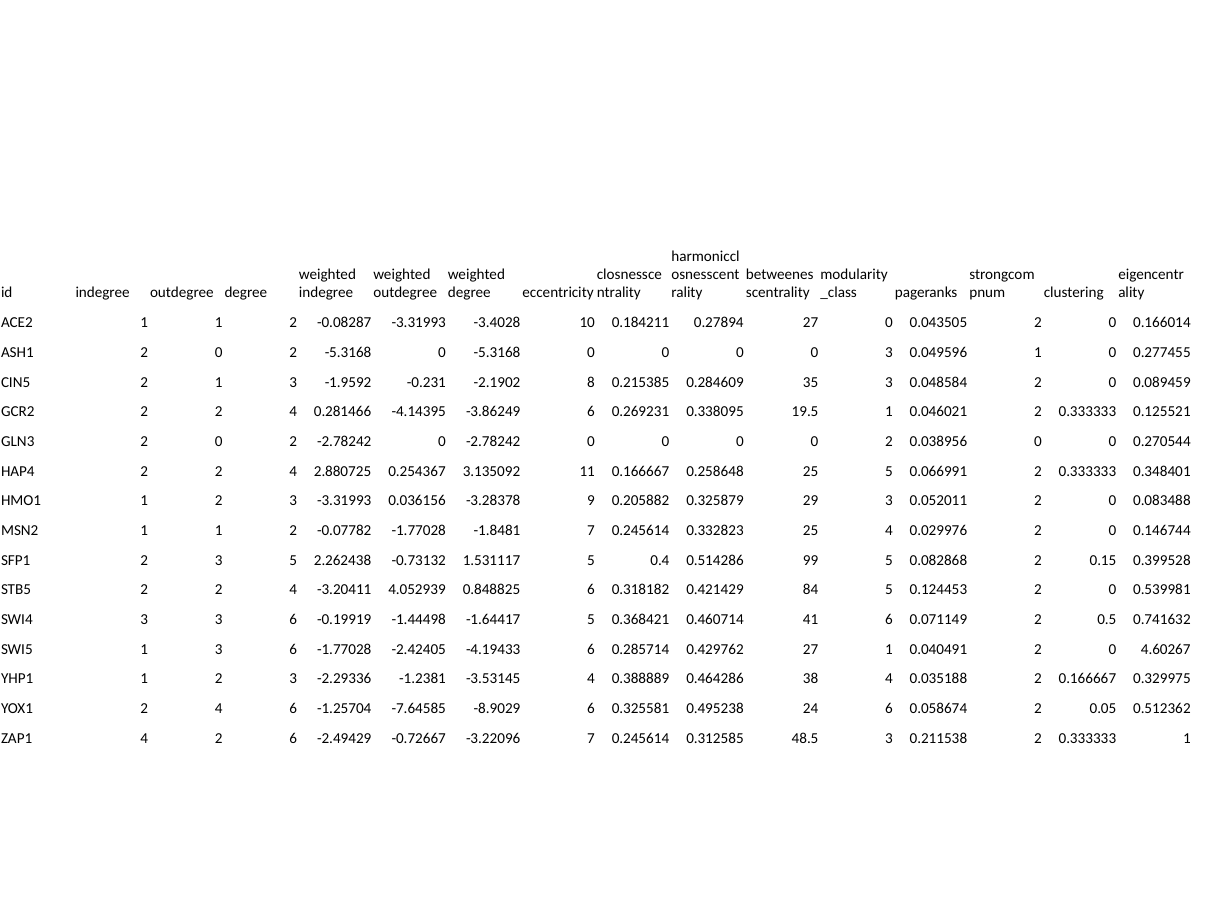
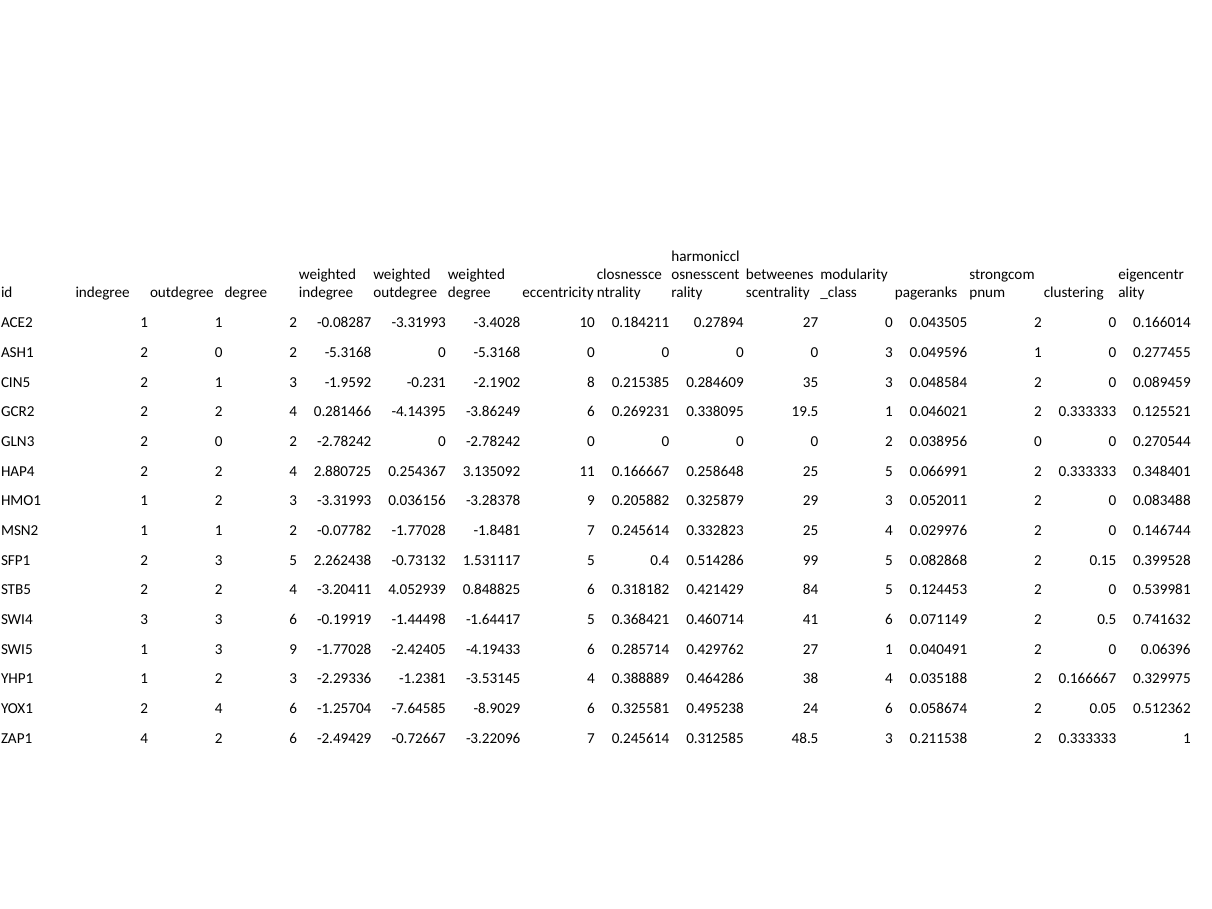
1 3 6: 6 -> 9 (293, 649)
4.60267: 4.60267 -> 0.06396 (1166, 649)
